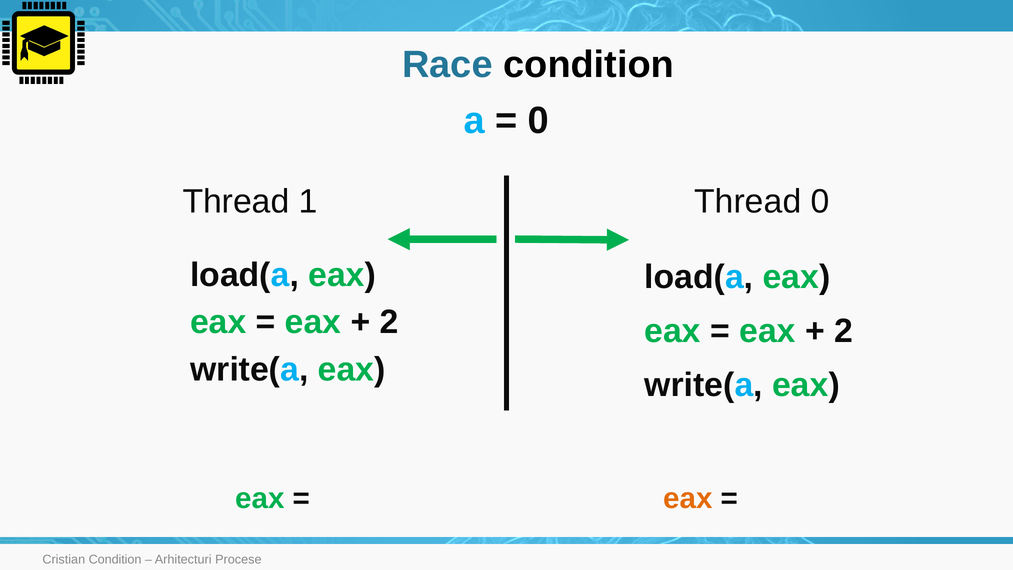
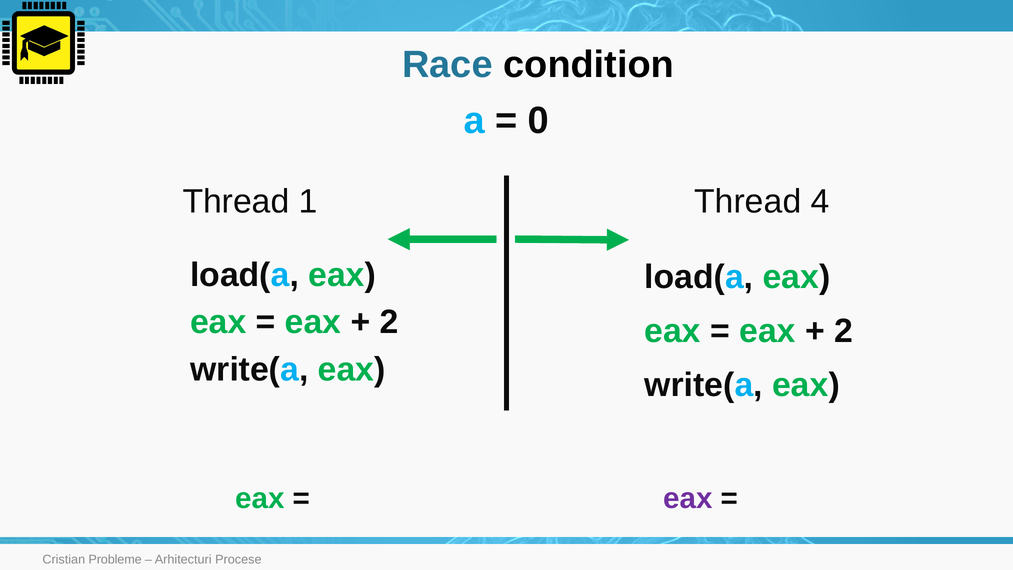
Thread 0: 0 -> 4 (820, 202)
eax colour: orange -> purple (688, 498)
Cristian Condition: Condition -> Probleme (115, 559)
